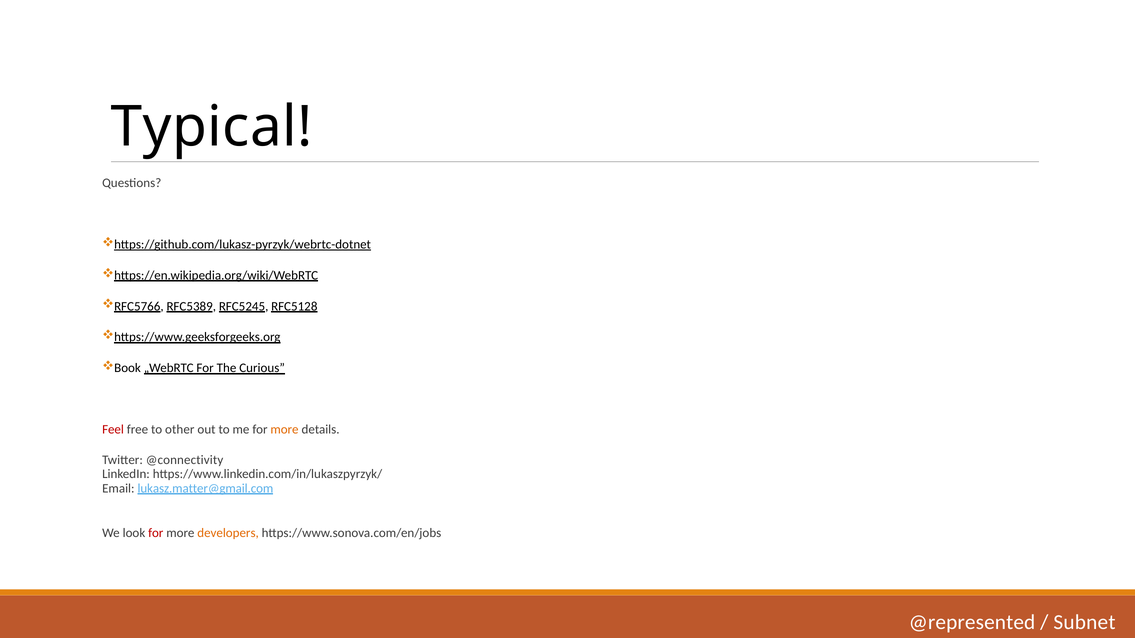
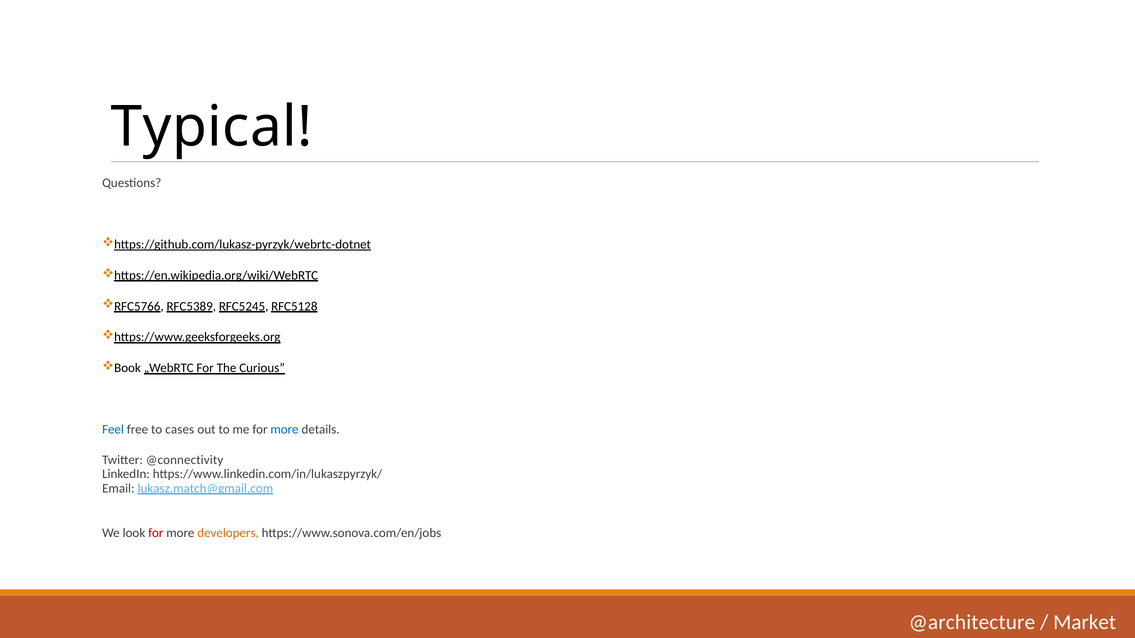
Feel colour: red -> blue (113, 430)
other: other -> cases (180, 430)
more colour: orange -> blue (284, 430)
lukasz.matter@gmail.com: lukasz.matter@gmail.com -> lukasz.match@gmail.com (205, 489)
@represented: @represented -> @architecture (972, 622)
Subnet: Subnet -> Market (1085, 622)
